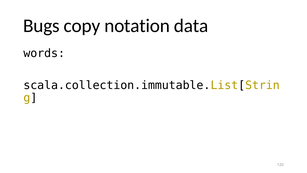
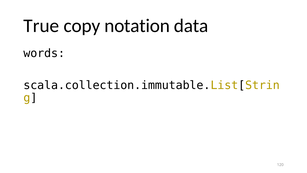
Bugs: Bugs -> True (41, 26)
